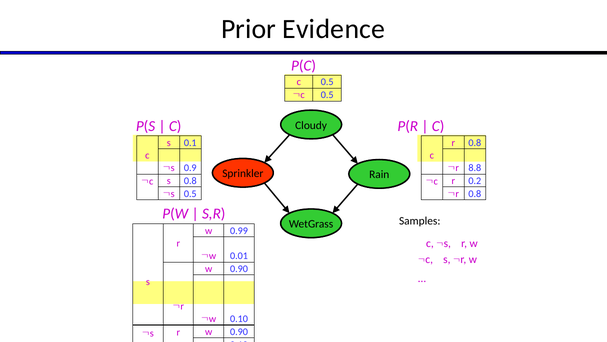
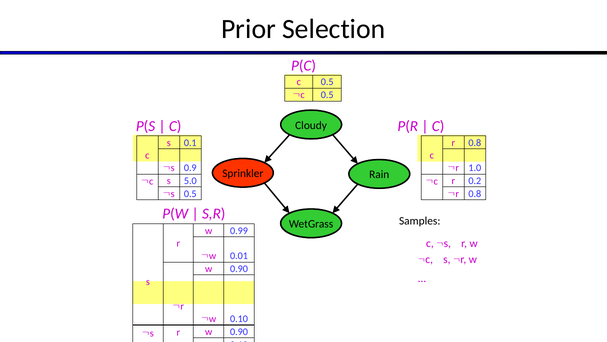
Evidence: Evidence -> Selection (334, 29)
8.8: 8.8 -> 1.0 (475, 168)
s 0.8: 0.8 -> 5.0 (190, 181)
